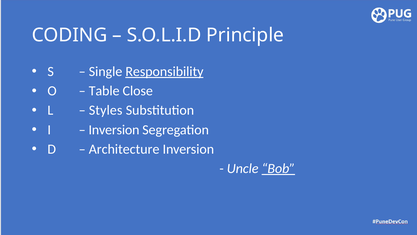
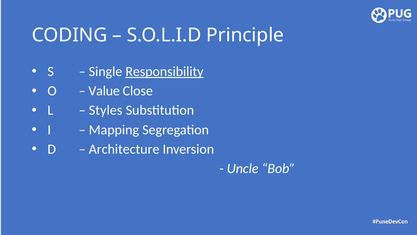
Table: Table -> Value (104, 91)
Inversion: Inversion -> Mapping (114, 130)
Bob underline: present -> none (278, 168)
